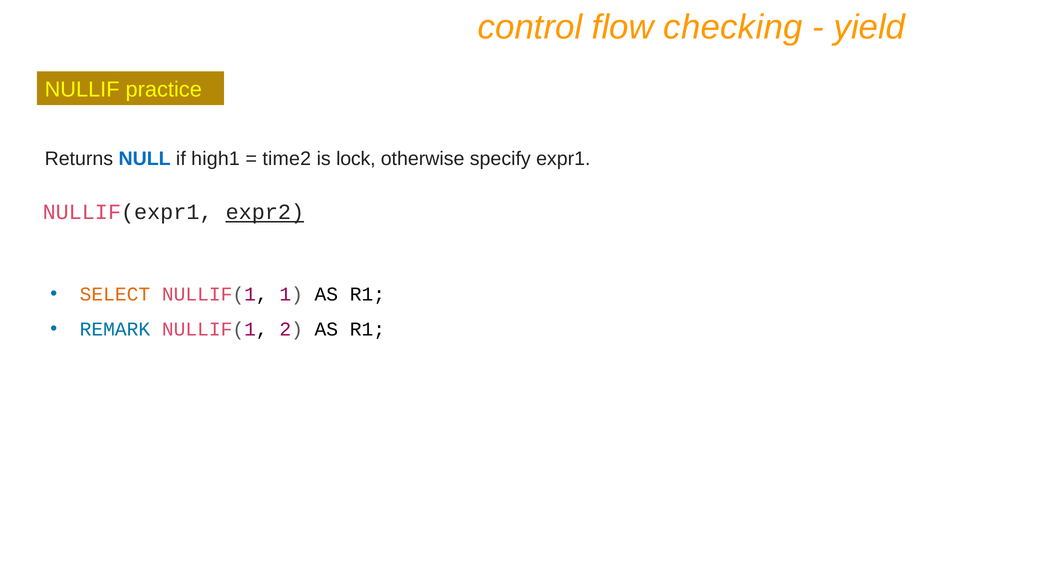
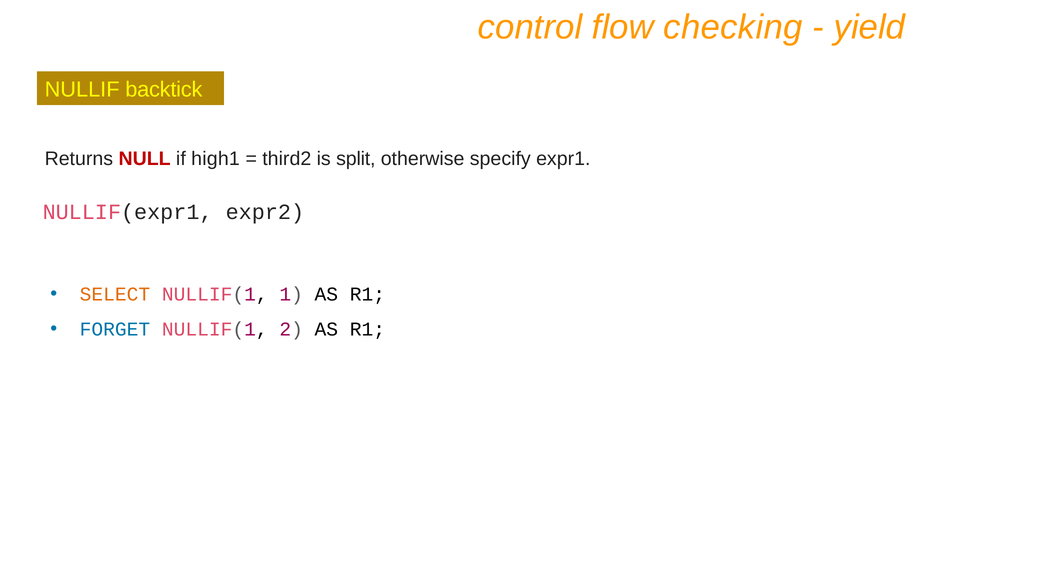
practice: practice -> backtick (164, 90)
NULL colour: blue -> red (145, 159)
time2: time2 -> third2 (287, 159)
lock: lock -> split (356, 159)
expr2 underline: present -> none (265, 212)
REMARK: REMARK -> FORGET (115, 330)
